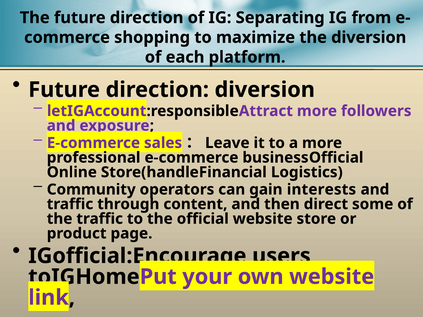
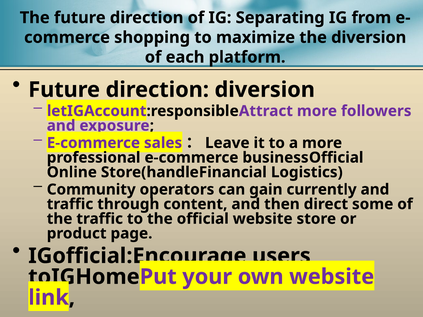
interests: interests -> currently (322, 190)
